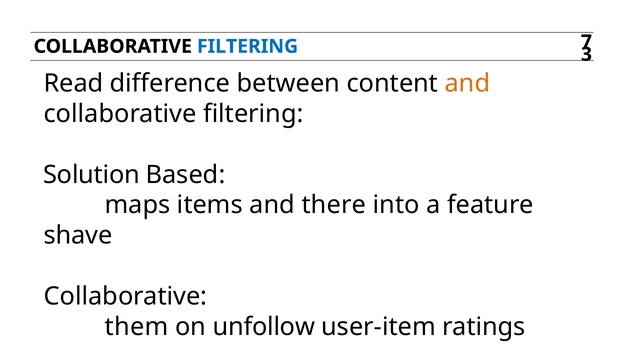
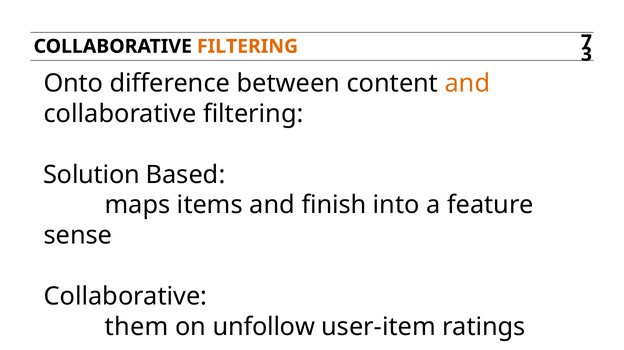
FILTERING colour: blue -> orange (248, 46)
Read: Read -> Onto (74, 83)
there: there -> finish (334, 205)
shave: shave -> sense (78, 236)
